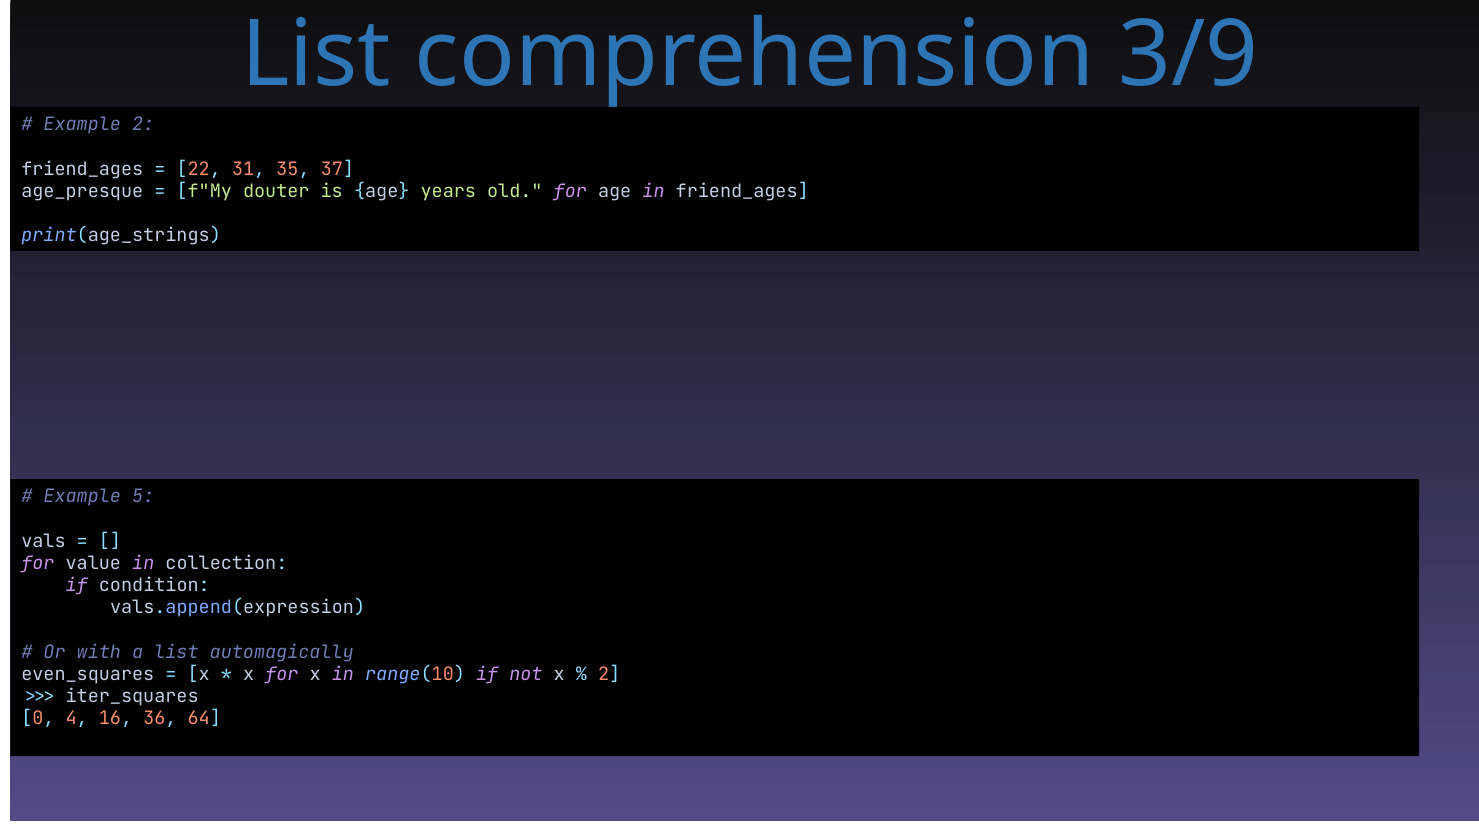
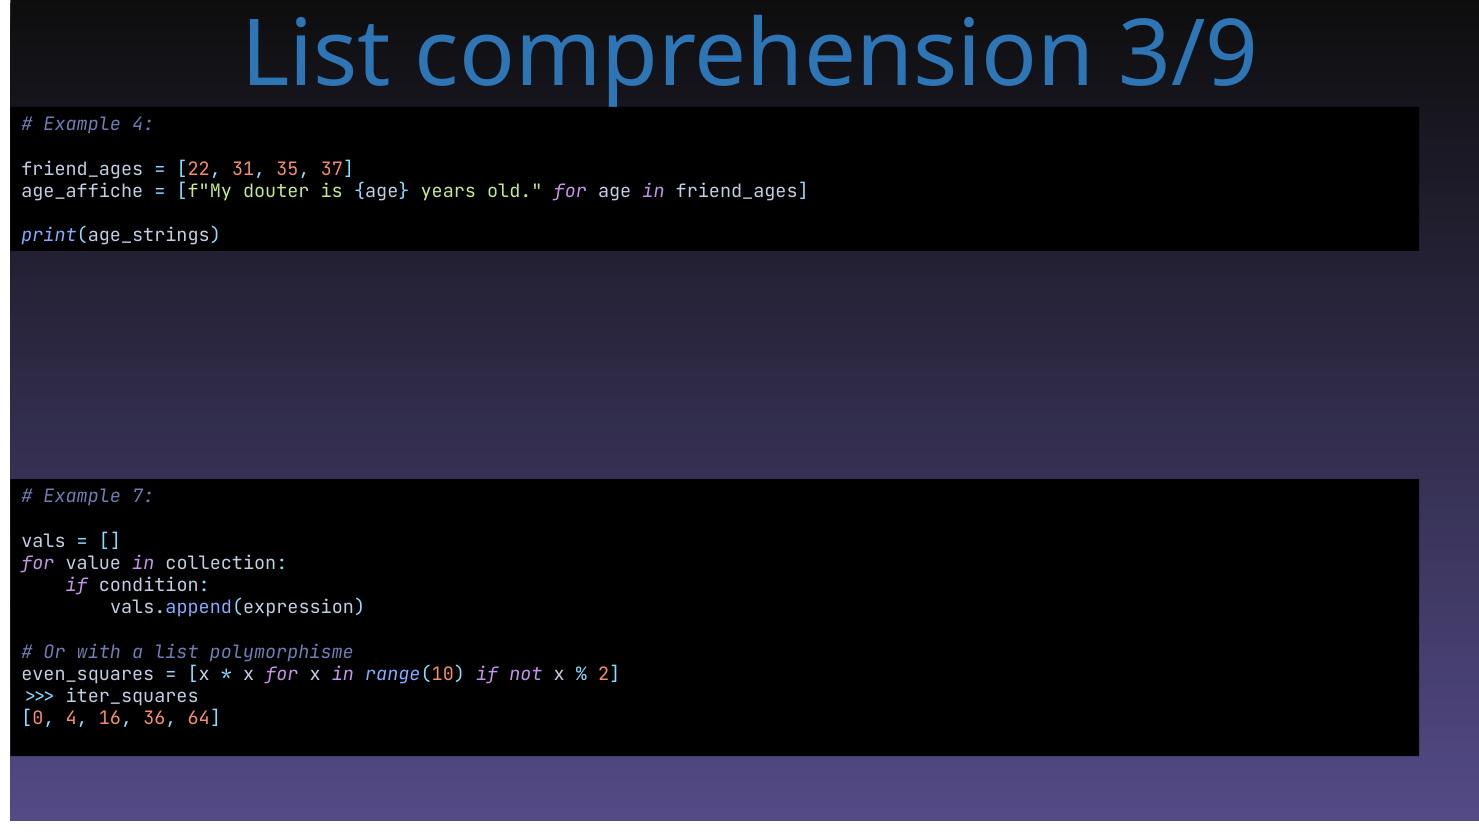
Example 2: 2 -> 4 (143, 125)
age_presque: age_presque -> age_affiche (82, 191)
5: 5 -> 7 (143, 497)
automagically: automagically -> polymorphisme (282, 652)
